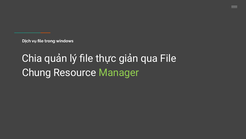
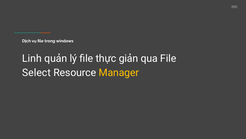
Chia: Chia -> Linh (32, 58)
Chung: Chung -> Select (36, 72)
Manager colour: light green -> yellow (119, 72)
